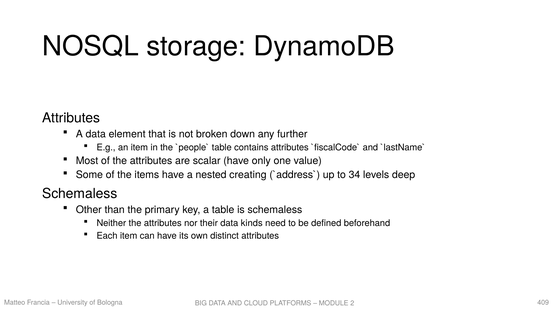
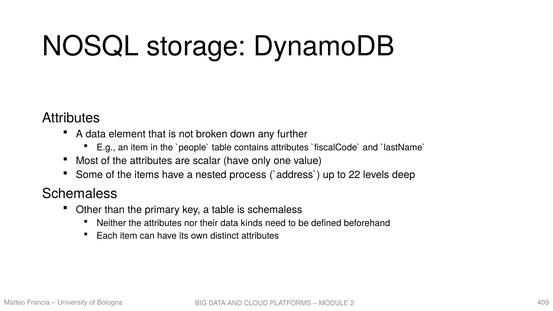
creating: creating -> process (248, 175)
34: 34 -> 22 (354, 175)
